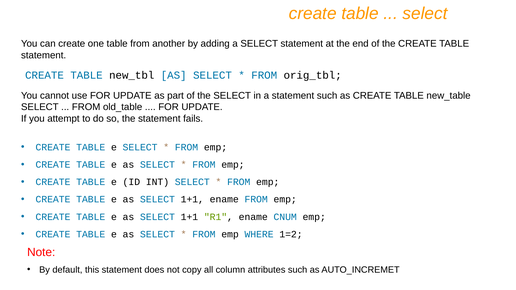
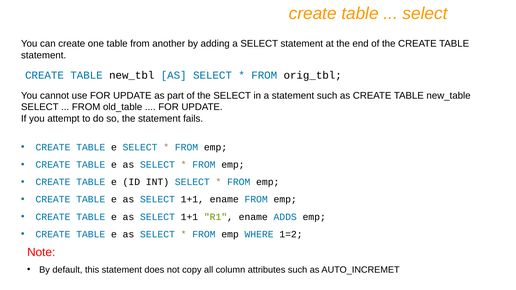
CNUM: CNUM -> ADDS (285, 217)
